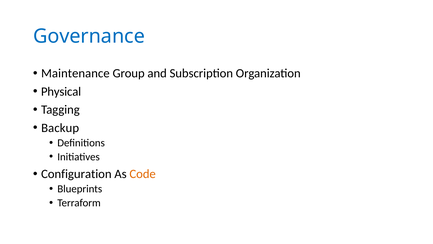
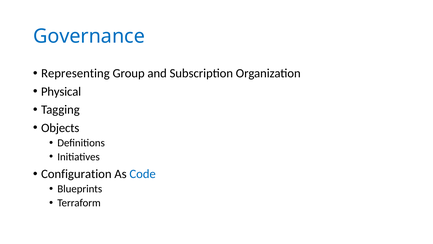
Maintenance: Maintenance -> Representing (75, 73)
Backup: Backup -> Objects (60, 128)
Code colour: orange -> blue (143, 174)
